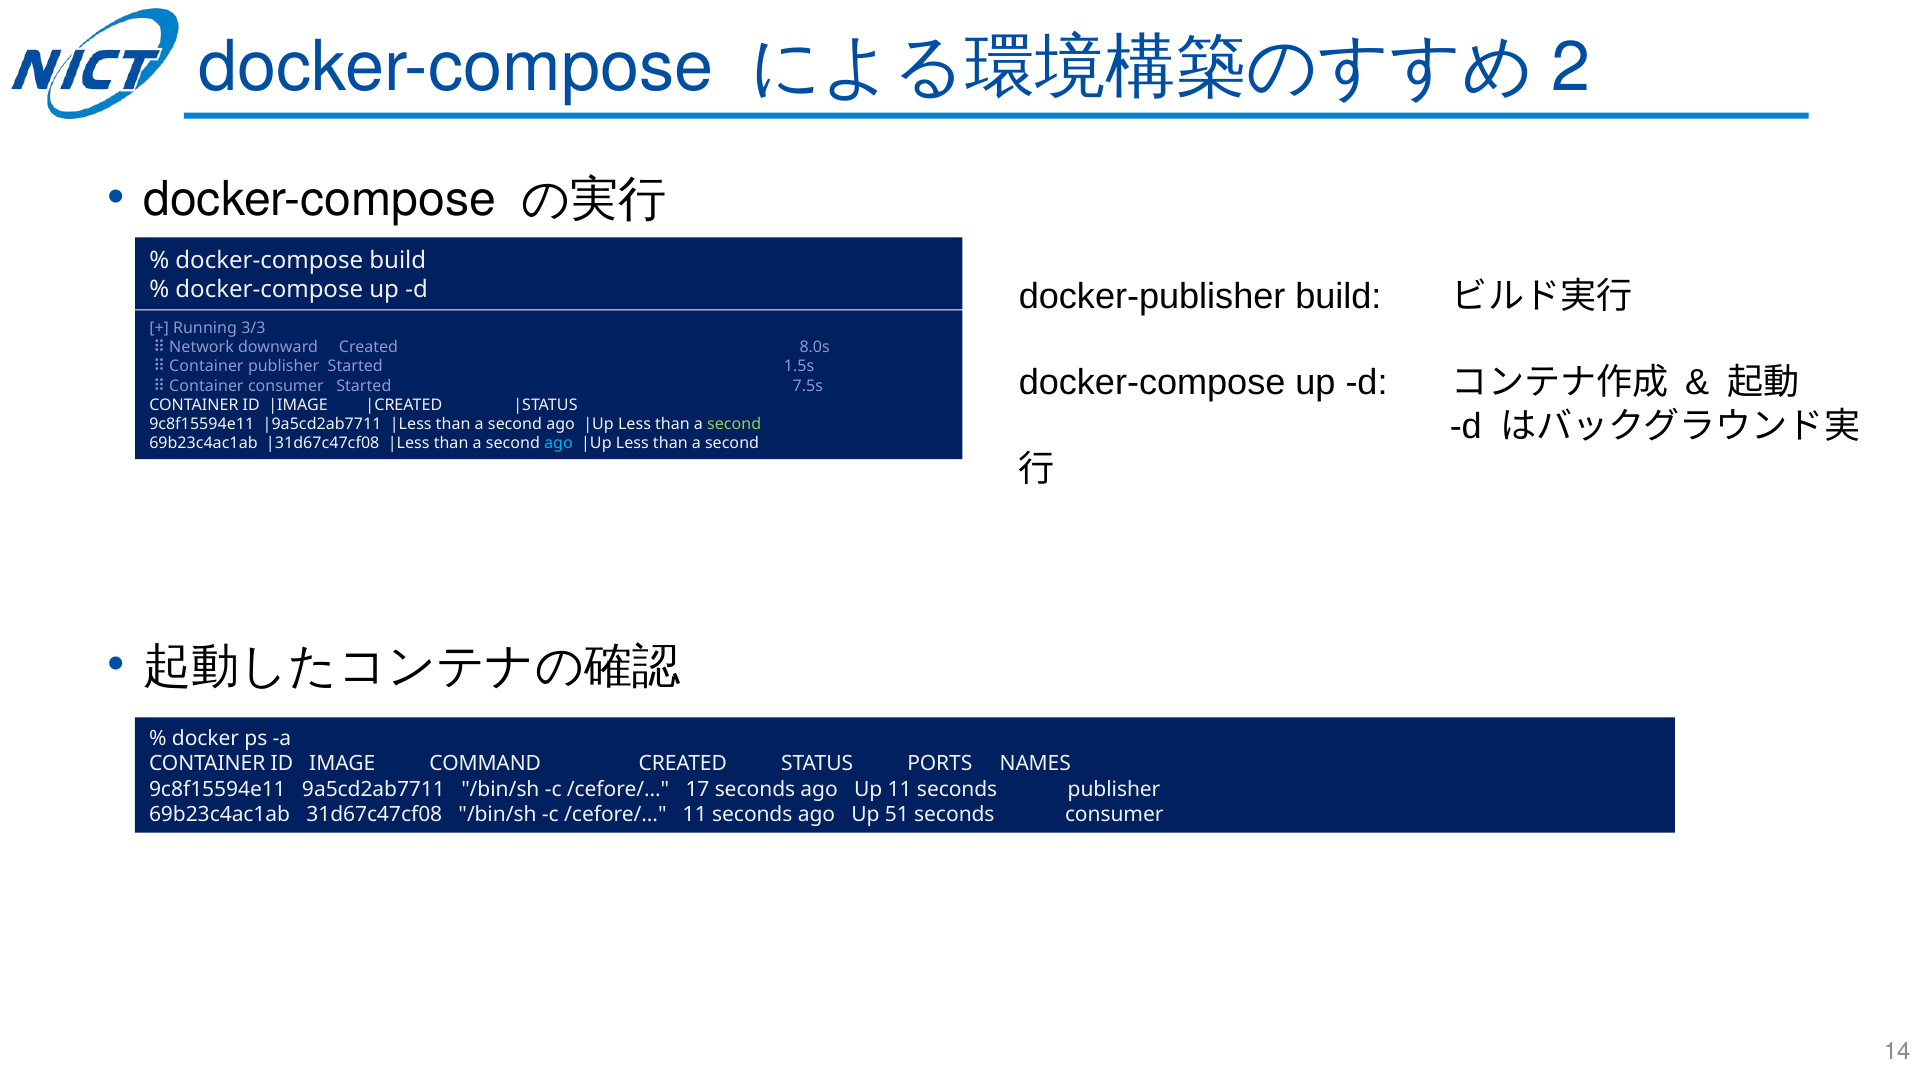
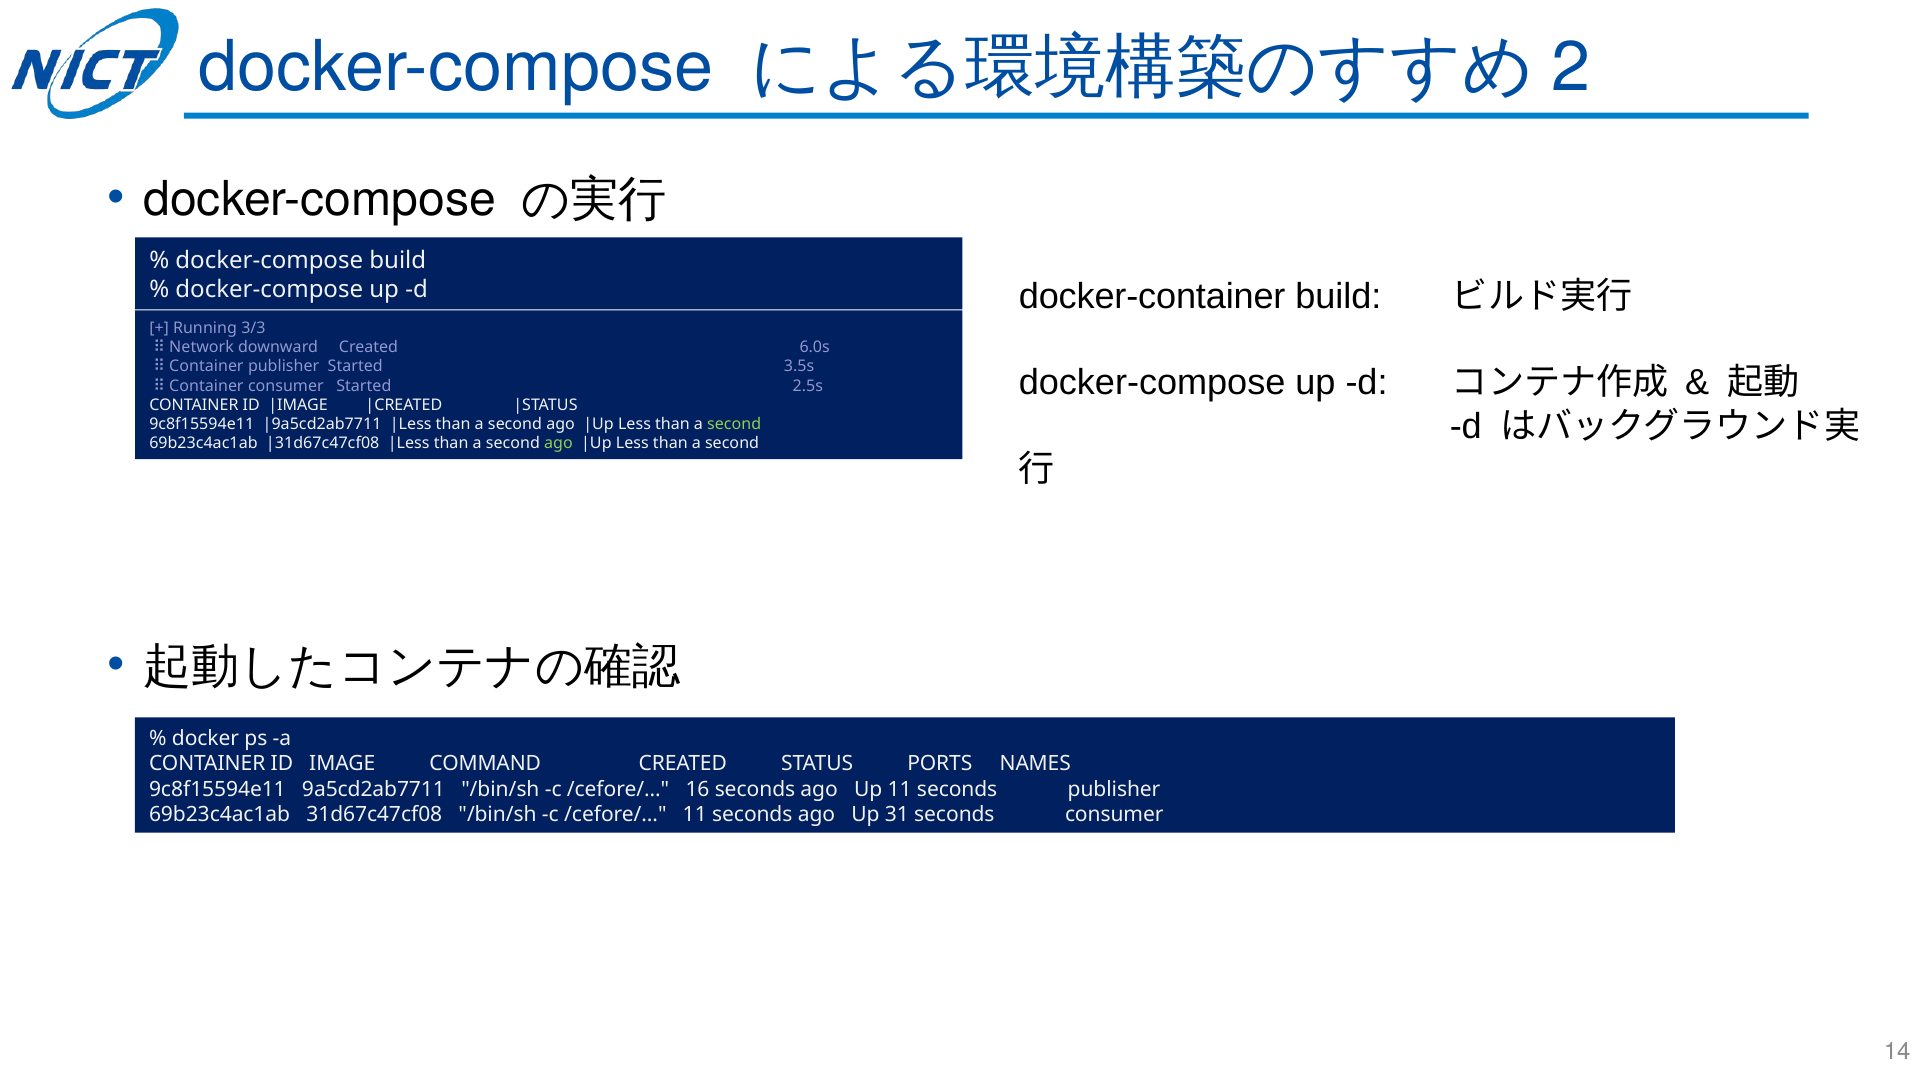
docker-publisher: docker-publisher -> docker-container (1152, 296)
8.0s: 8.0s -> 6.0s (815, 347)
1.5s: 1.5s -> 3.5s (799, 367)
7.5s: 7.5s -> 2.5s (808, 386)
ago colour: light blue -> light green (558, 443)
17: 17 -> 16 (698, 789)
51: 51 -> 31 (897, 814)
